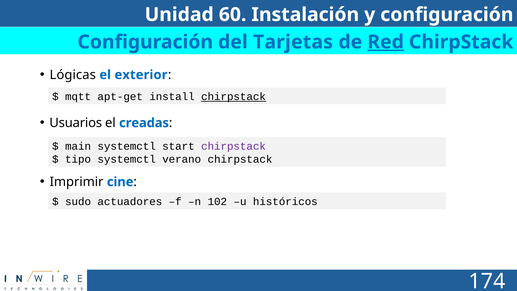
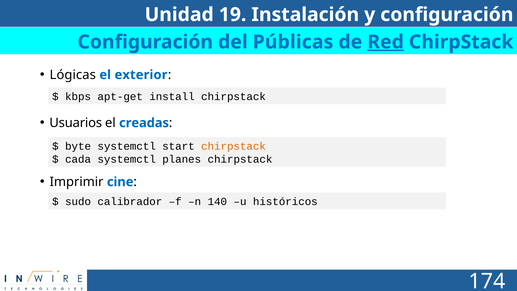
60: 60 -> 19 (233, 15)
Tarjetas: Tarjetas -> Públicas (293, 42)
mqtt: mqtt -> kbps (78, 97)
chirpstack underline: present -> none (233, 97)
main: main -> byte (78, 146)
chirpstack colour: purple -> orange (233, 146)
tipo: tipo -> cada (78, 159)
verano: verano -> planes (182, 159)
actuadores: actuadores -> calibrador (130, 201)
102: 102 -> 140 (217, 201)
